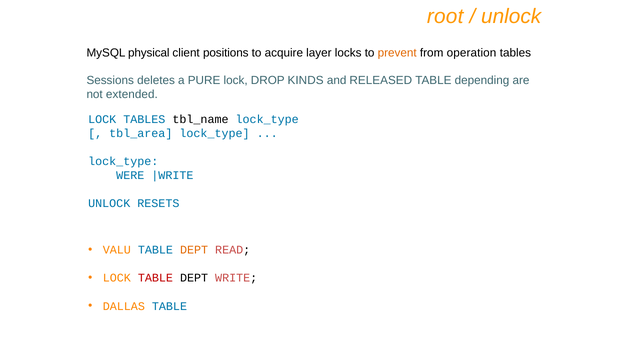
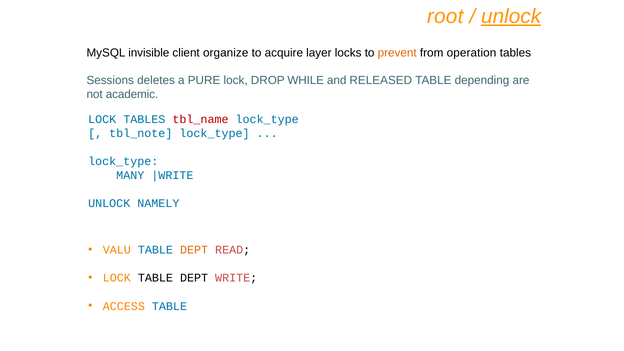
unlock underline: none -> present (511, 16)
physical: physical -> invisible (149, 53)
positions: positions -> organize (226, 53)
KINDS: KINDS -> WHILE (306, 80)
extended: extended -> academic (132, 94)
tbl_name colour: black -> red (200, 119)
tbl_area: tbl_area -> tbl_note (141, 133)
WERE: WERE -> MANY (130, 175)
RESETS: RESETS -> NAMELY (158, 204)
TABLE colour: red -> black (155, 278)
DALLAS: DALLAS -> ACCESS (124, 306)
